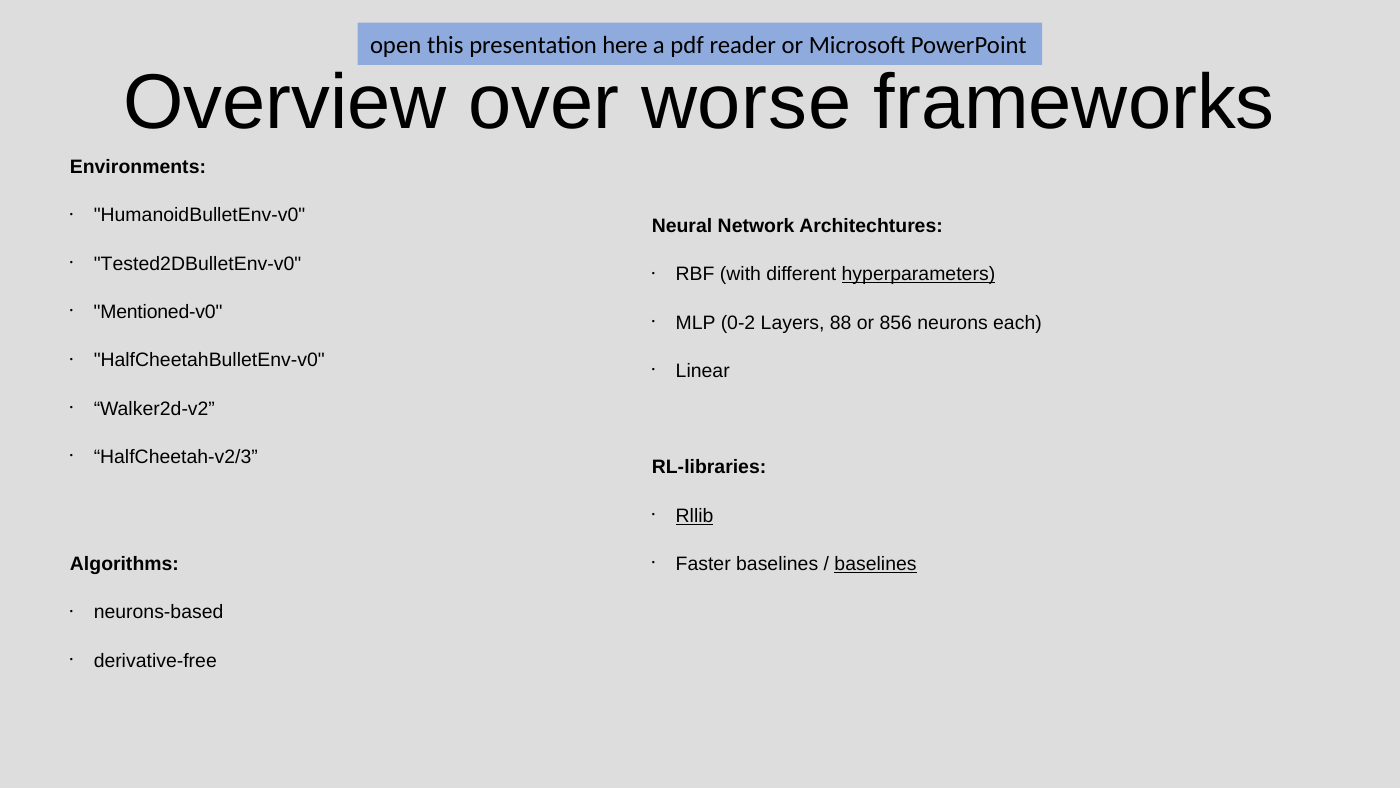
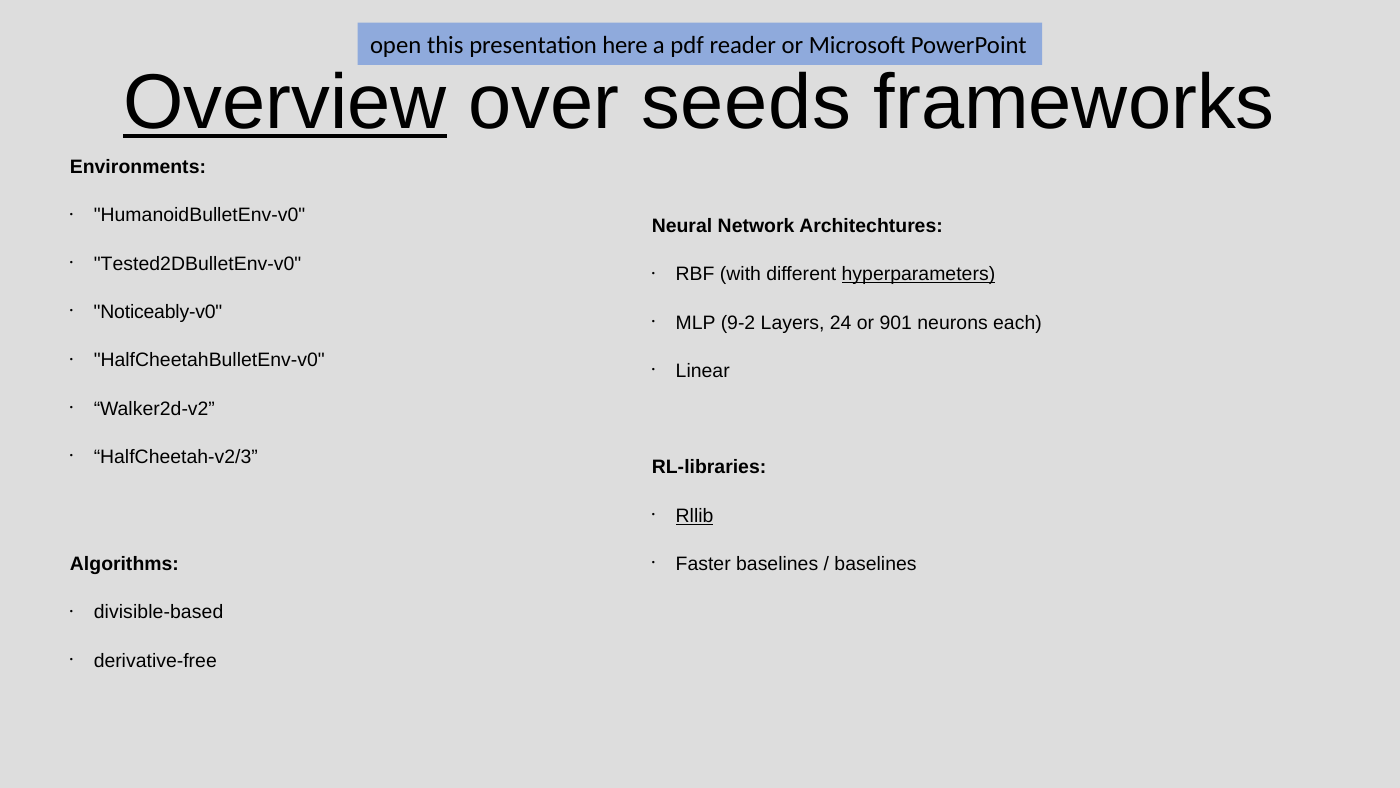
Overview underline: none -> present (285, 103)
worse: worse -> seeds (746, 103)
Mentioned-v0: Mentioned-v0 -> Noticeably-v0 (158, 312)
0-2: 0-2 -> 9-2 (738, 322)
88: 88 -> 24 (841, 322)
856: 856 -> 901 (896, 322)
baselines underline: present -> none (876, 564)
neurons-based: neurons-based -> divisible-based (159, 612)
